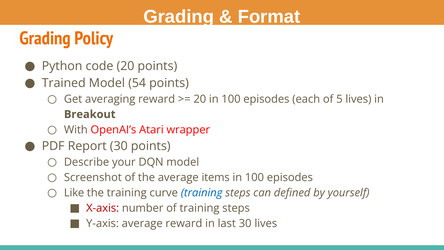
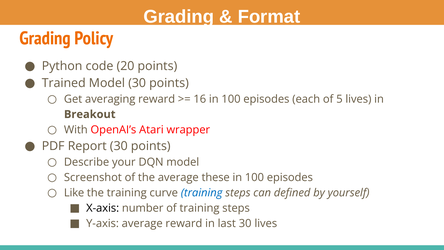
Model 54: 54 -> 30 (137, 83)
20: 20 -> 16 (200, 99)
items: items -> these (216, 177)
X-axis colour: red -> black (103, 208)
